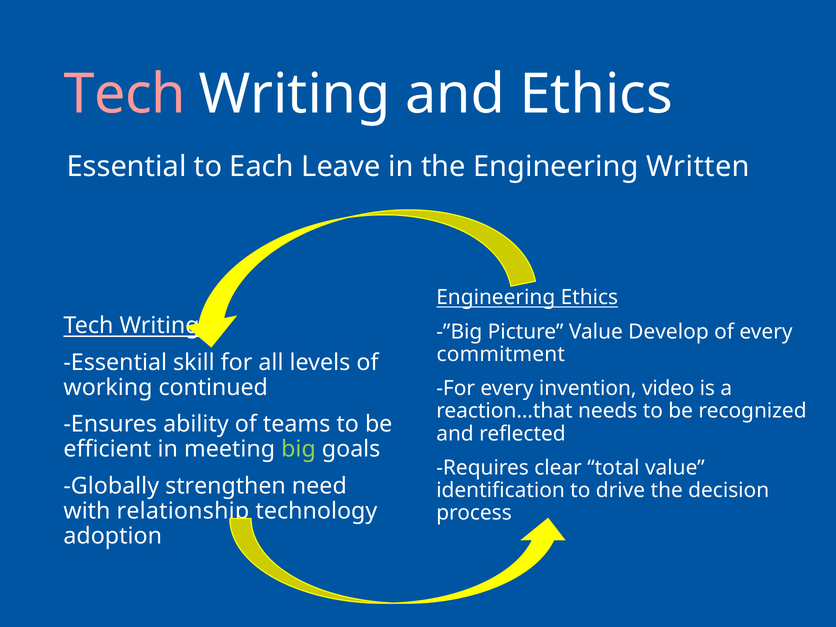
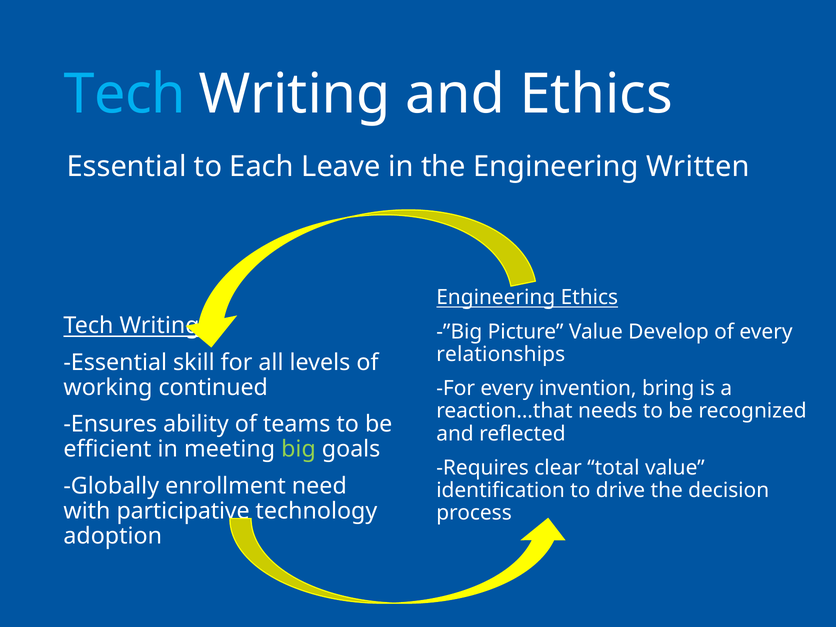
Tech colour: pink -> light blue (125, 95)
commitment: commitment -> relationships (501, 354)
video: video -> bring (668, 388)
strengthen: strengthen -> enrollment (225, 486)
relationship: relationship -> participative (183, 511)
